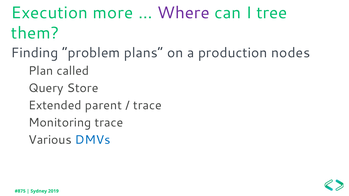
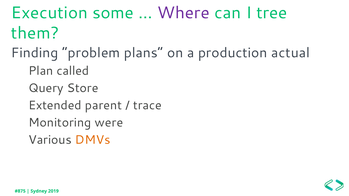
more: more -> some (113, 13)
nodes: nodes -> actual (291, 53)
Monitoring trace: trace -> were (109, 123)
DMVs colour: blue -> orange (93, 140)
